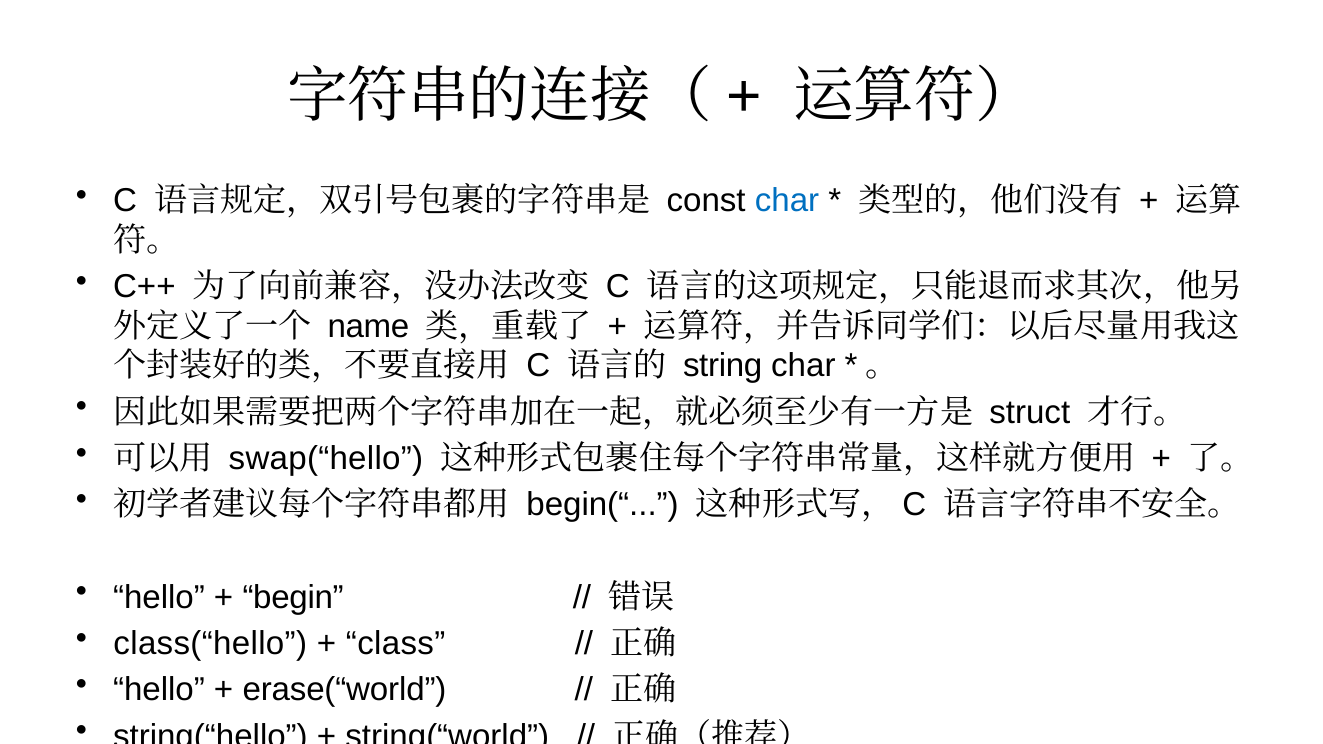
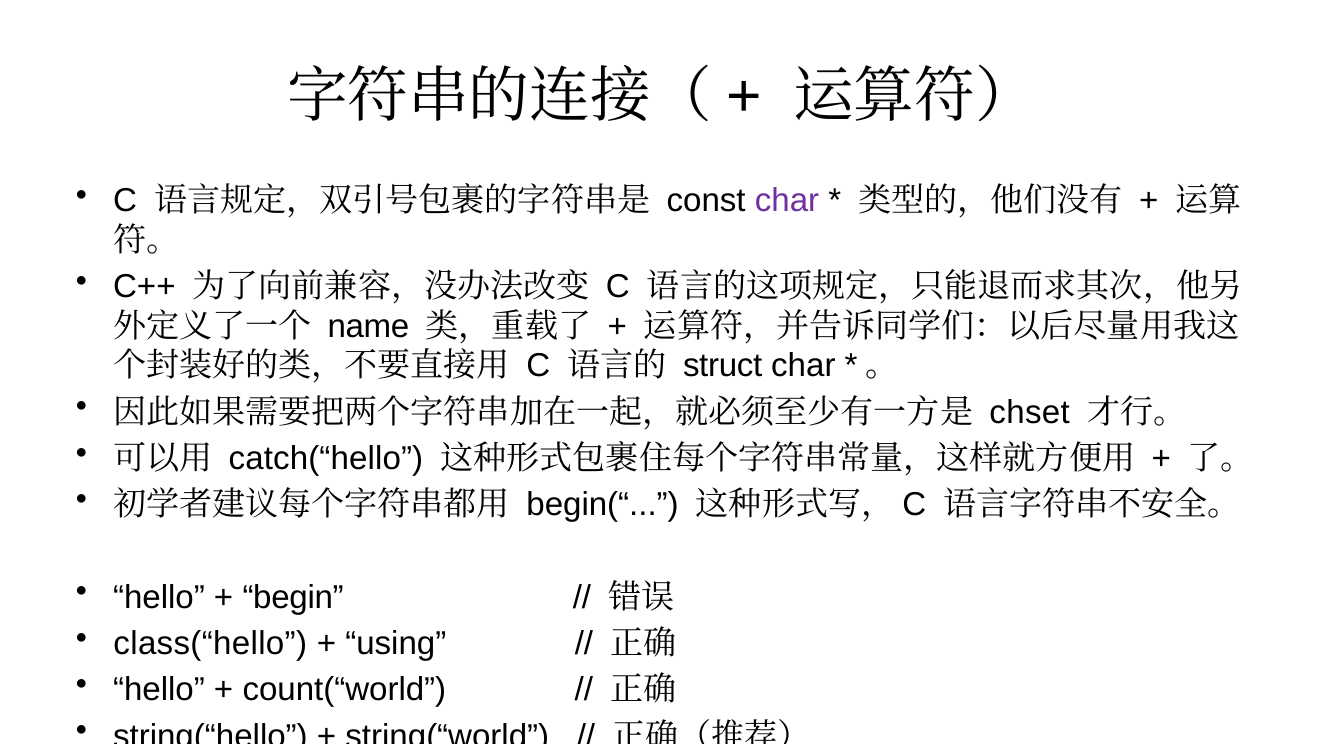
char colour: blue -> purple (787, 201)
string: string -> struct (723, 366)
struct: struct -> chset (1030, 412)
swap(“hello: swap(“hello -> catch(“hello (326, 459)
class: class -> using (396, 644)
erase(“world: erase(“world -> count(“world (344, 690)
